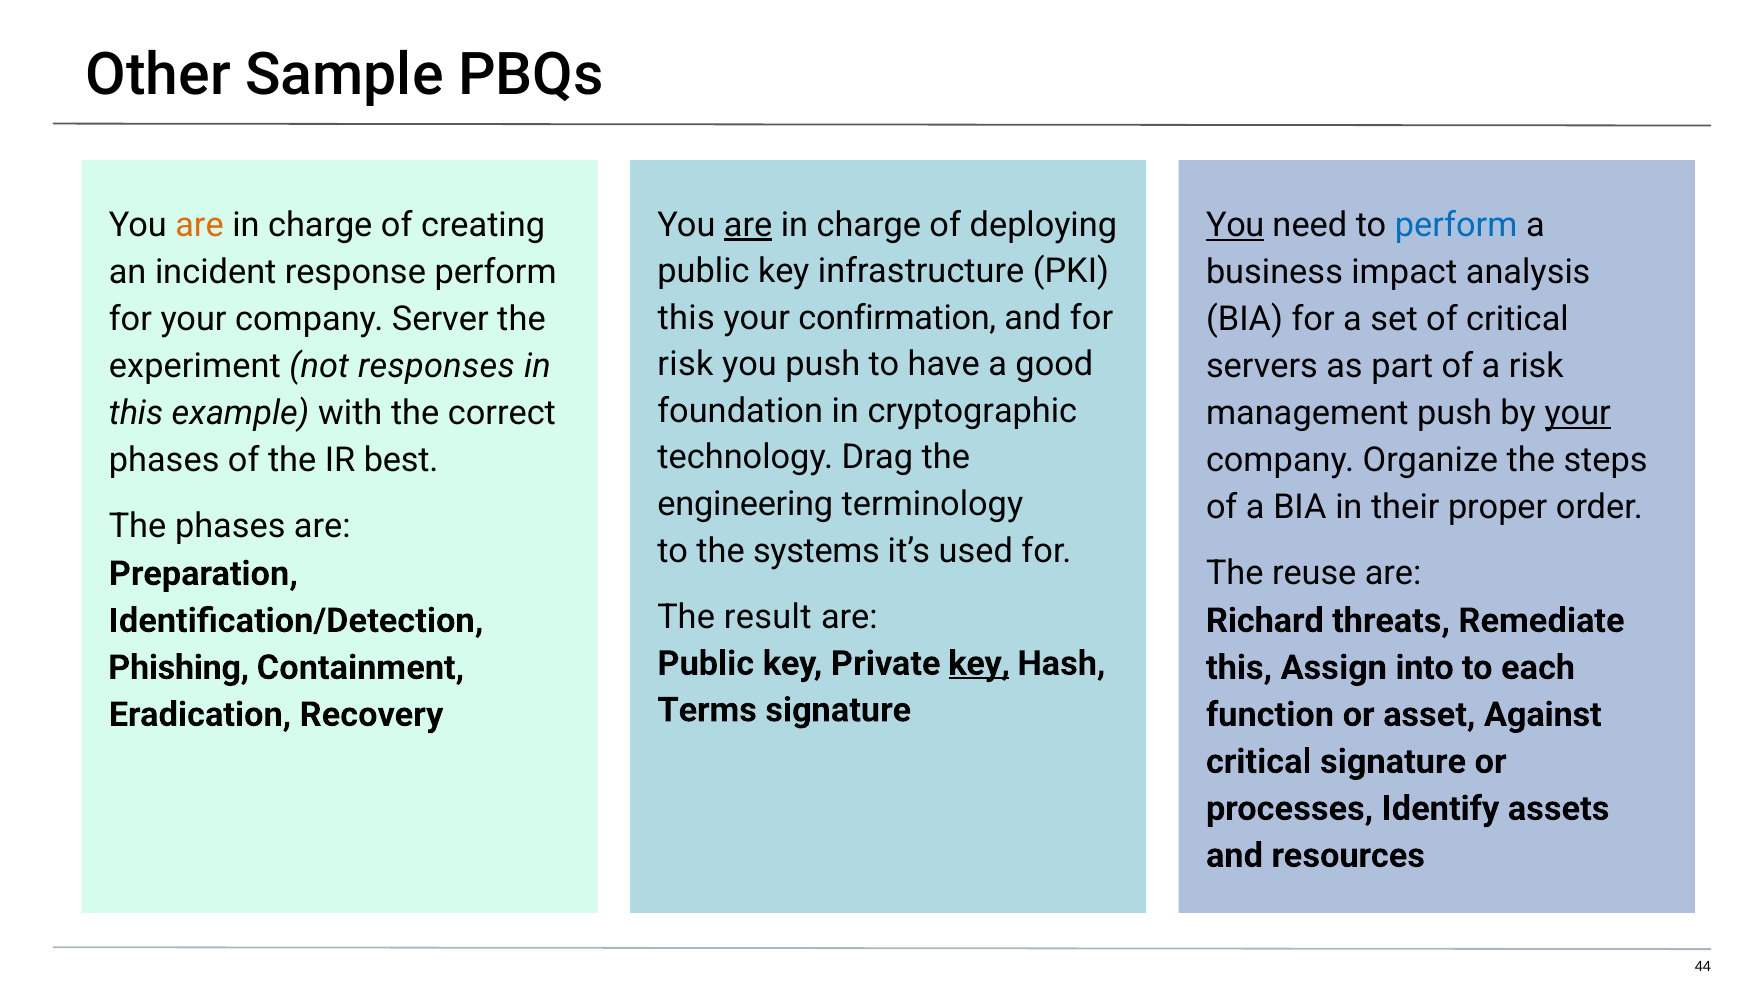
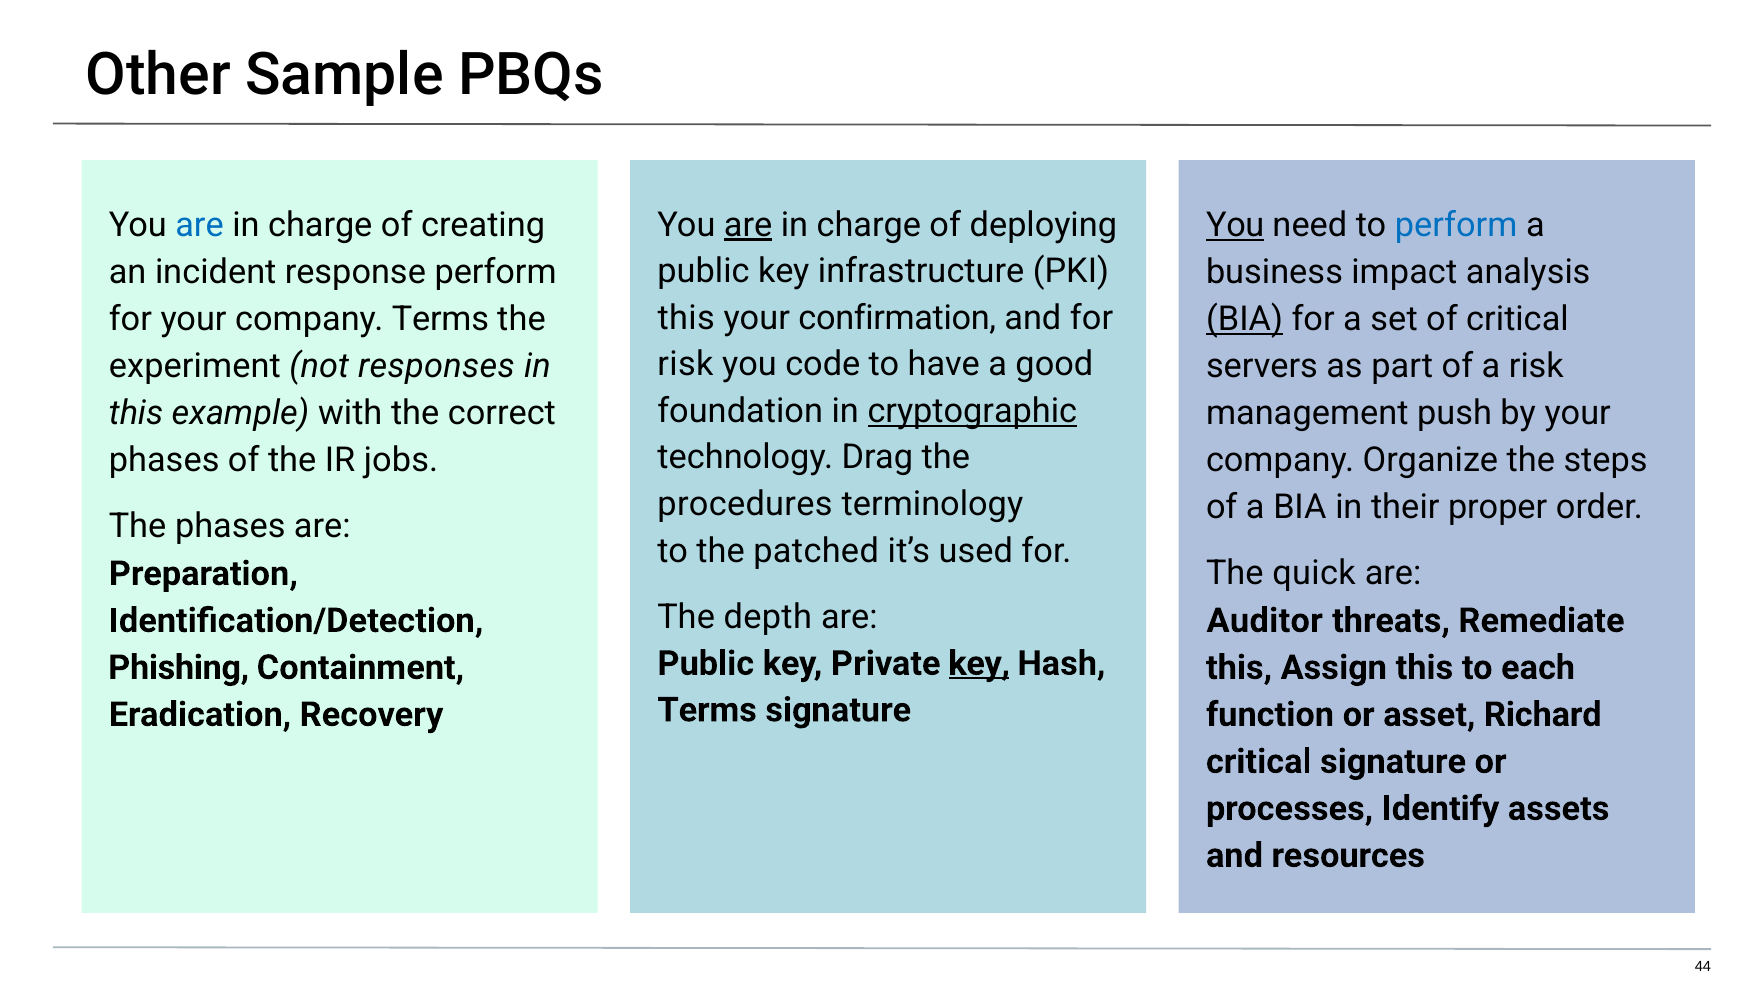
are colour: orange -> blue (200, 225)
company Server: Server -> Terms (440, 319)
BIA underline: none -> present (1245, 319)
you push: push -> code (823, 364)
cryptographic underline: none -> present (972, 411)
your underline: present -> none (1578, 413)
best: best -> jobs (401, 460)
engineering: engineering -> procedures (745, 504)
systems: systems -> patched (816, 550)
reuse: reuse -> quick (1314, 573)
result: result -> depth (768, 616)
Richard: Richard -> Auditor (1265, 620)
Assign into: into -> this (1424, 667)
Against: Against -> Richard (1543, 714)
